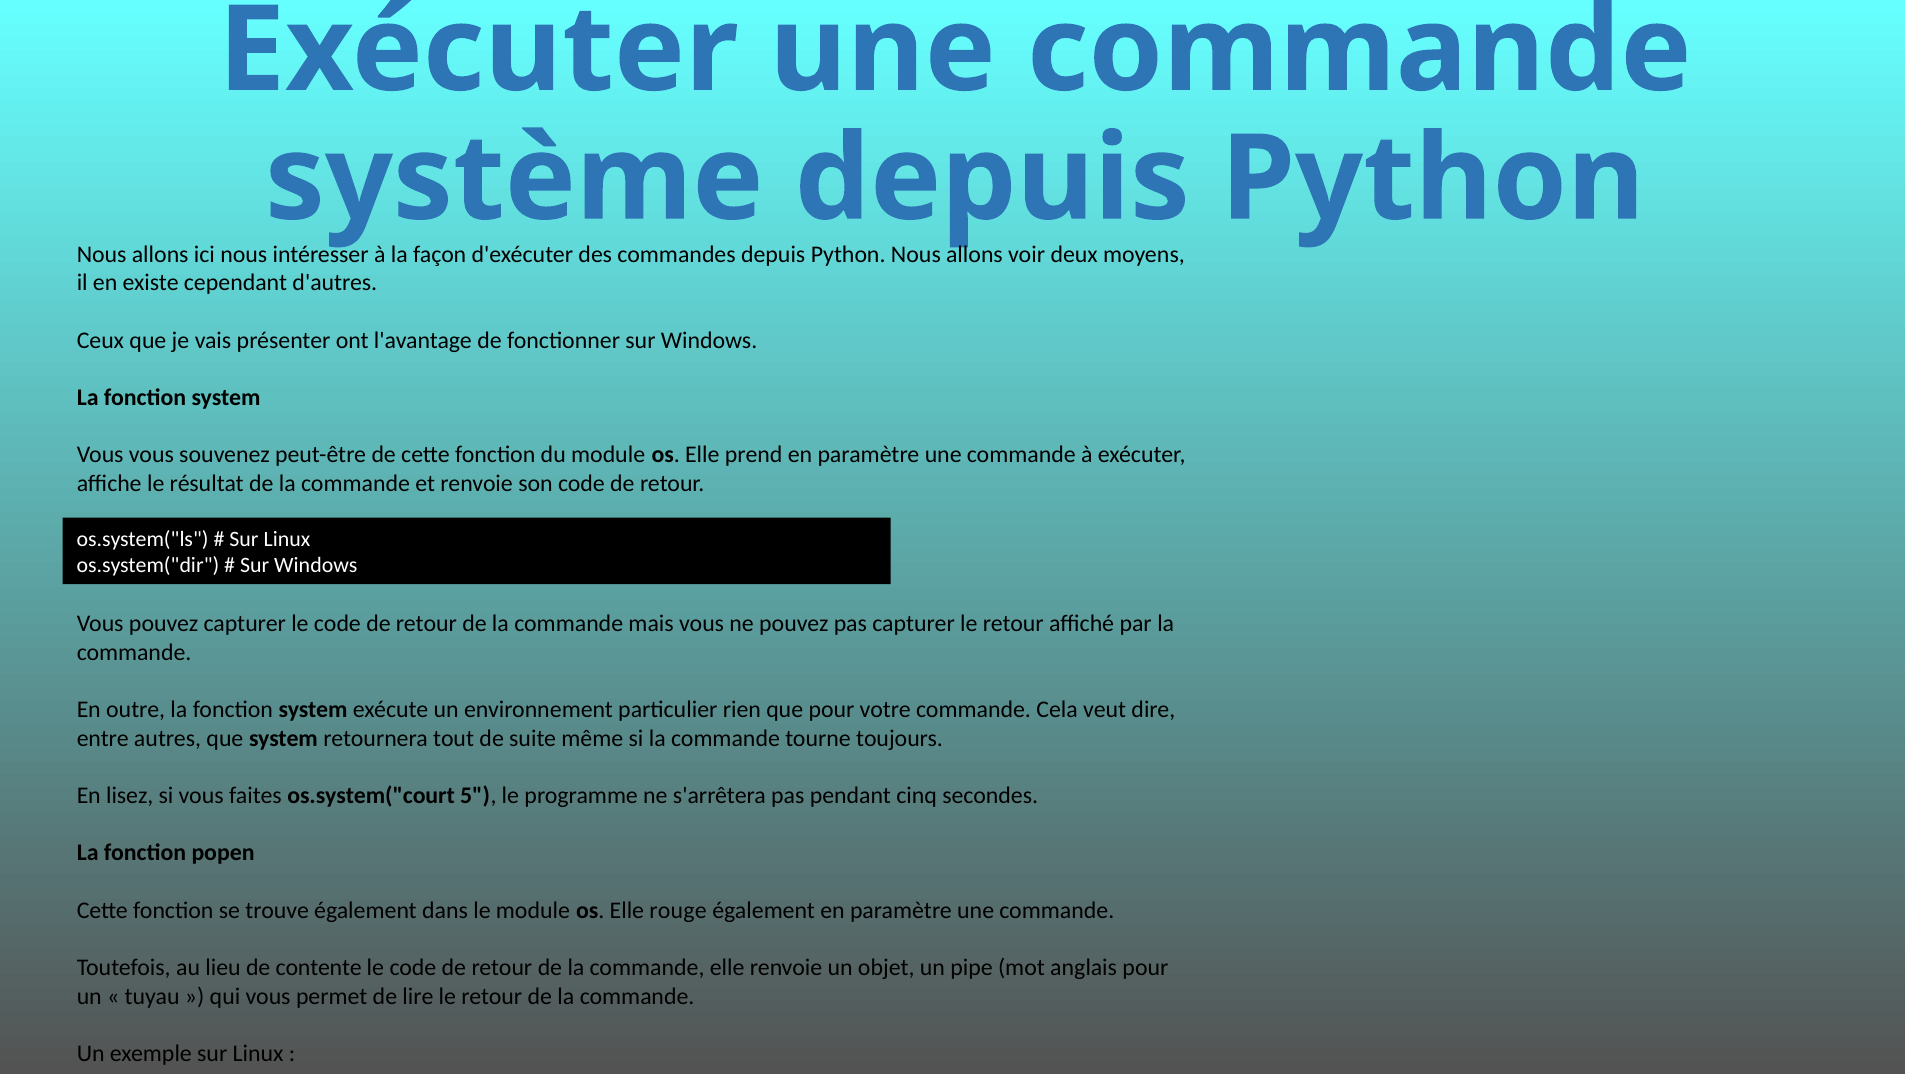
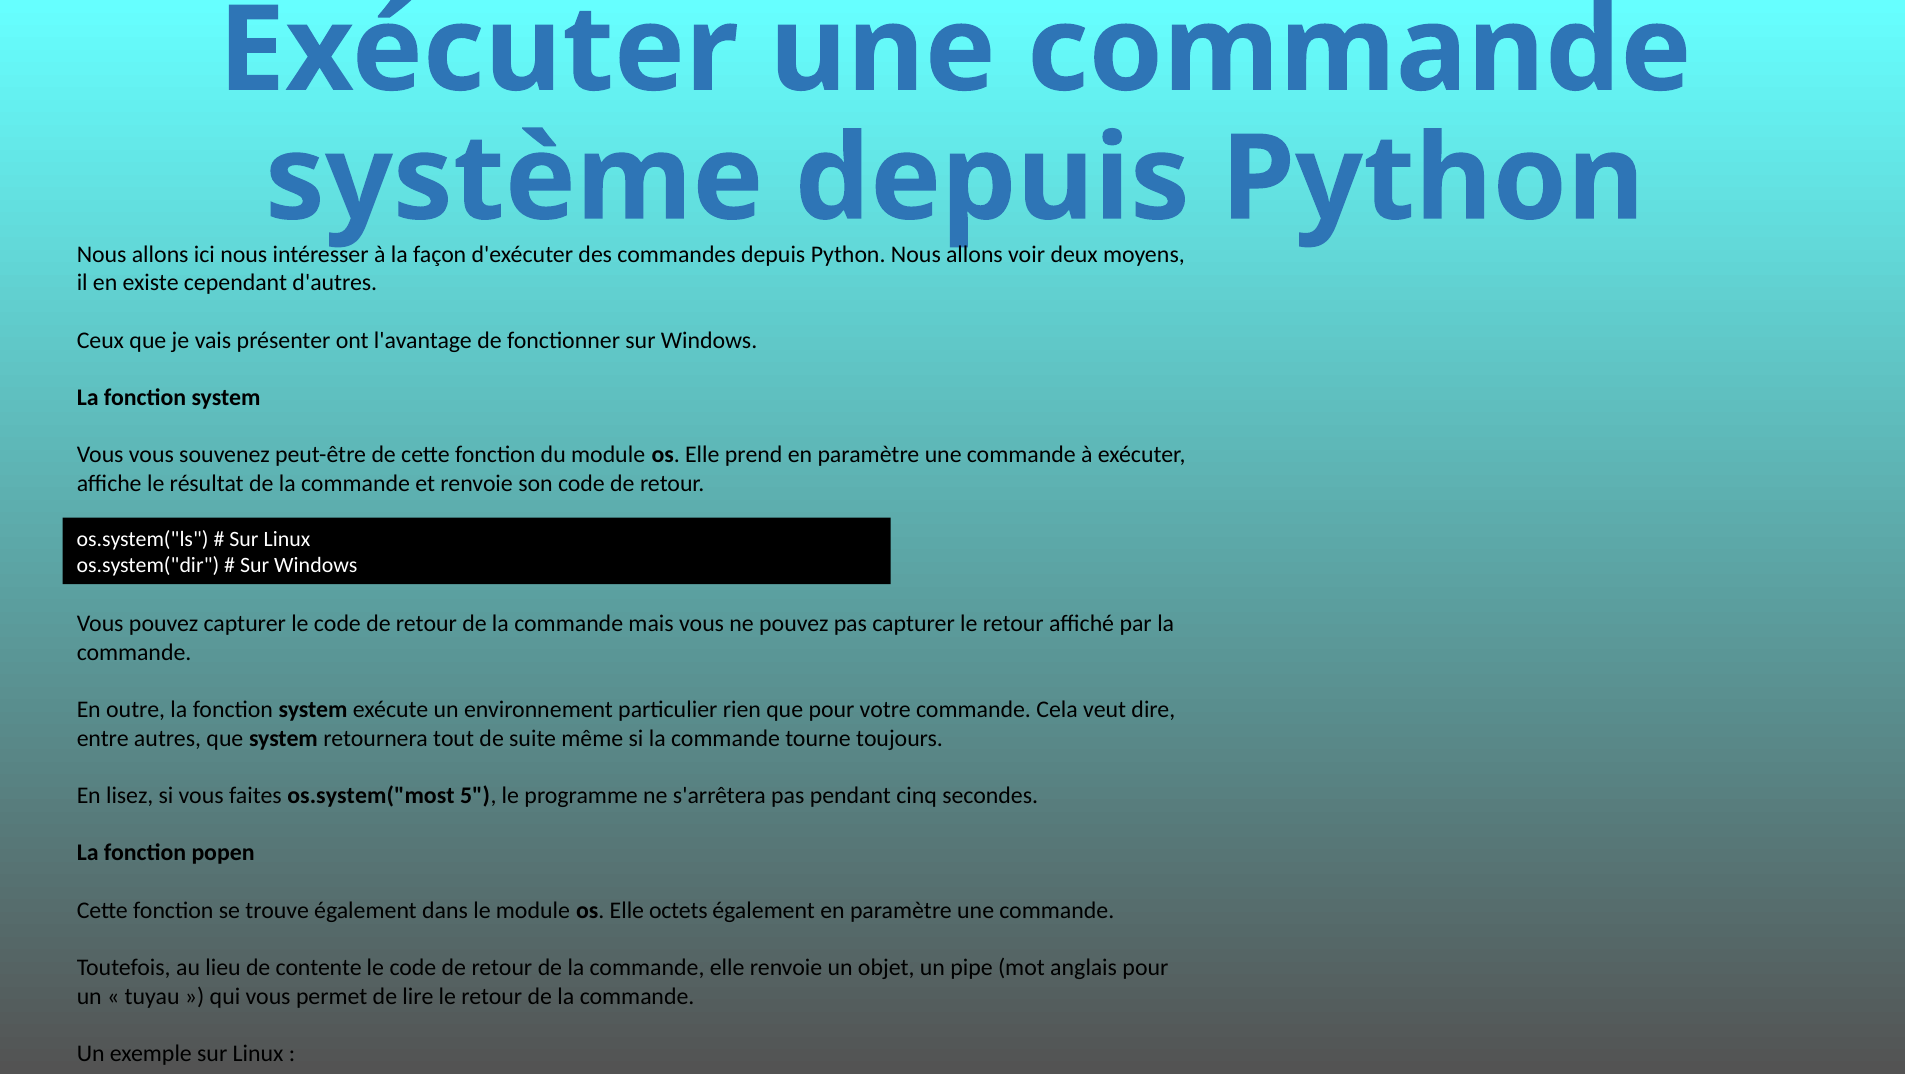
os.system("court: os.system("court -> os.system("most (371, 796)
rouge: rouge -> octets (678, 911)
